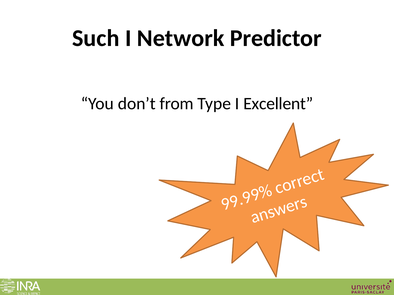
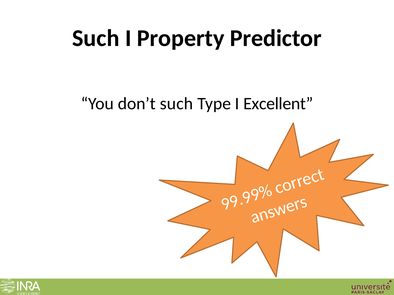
Network: Network -> Property (181, 38)
don’t from: from -> such (176, 104)
